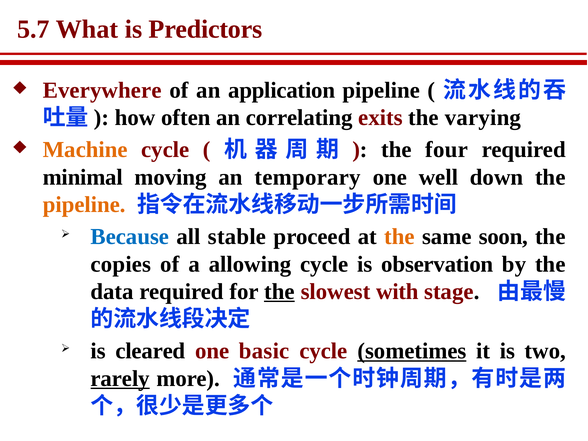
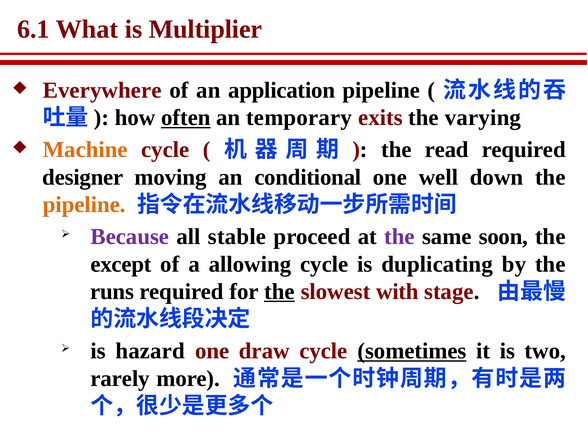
5.7: 5.7 -> 6.1 (33, 29)
Predictors: Predictors -> Multiplier (205, 29)
often underline: none -> present (186, 118)
correlating: correlating -> temporary (299, 118)
four: four -> read (447, 150)
minimal: minimal -> designer (83, 177)
temporary: temporary -> conditional (308, 177)
Because colour: blue -> purple (130, 237)
the colour: orange -> purple (400, 237)
copies: copies -> except (121, 264)
observation: observation -> duplicating (437, 264)
data: data -> runs (112, 292)
cleared: cleared -> hazard (150, 351)
basic: basic -> draw (264, 351)
rarely underline: present -> none (120, 379)
